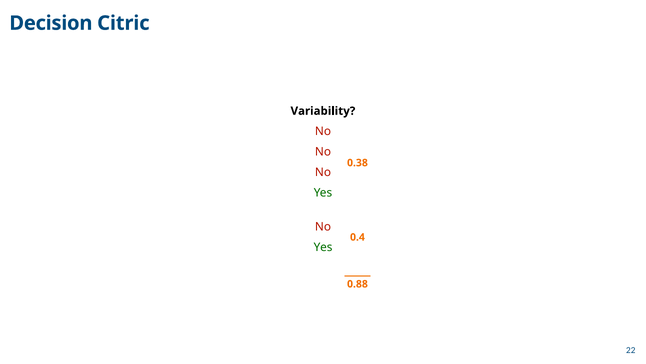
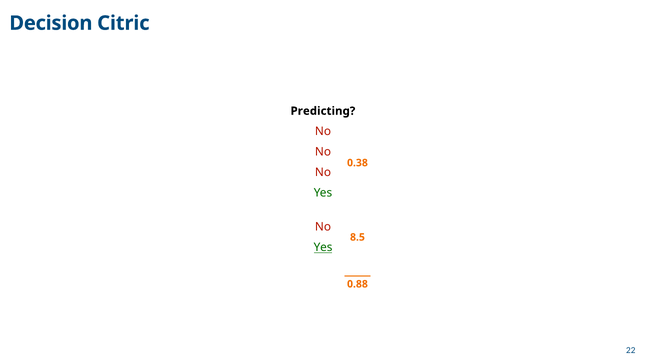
Variability: Variability -> Predicting (323, 111)
0.4: 0.4 -> 8.5 (357, 237)
Yes underline: none -> present (323, 247)
